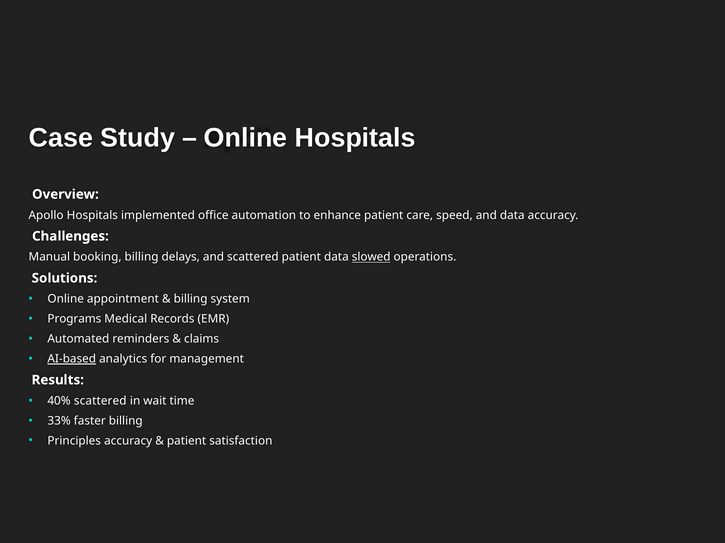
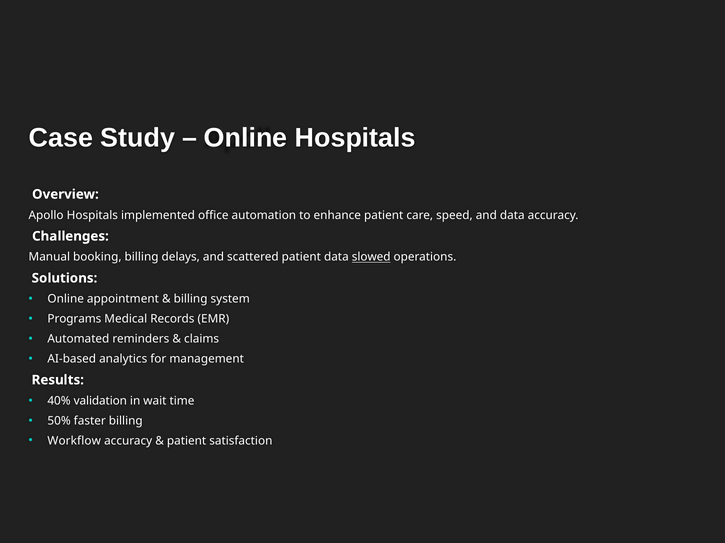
AI-based underline: present -> none (72, 359)
40% scattered: scattered -> validation (100, 401)
33%: 33% -> 50% (59, 421)
Principles: Principles -> Workflow (74, 441)
